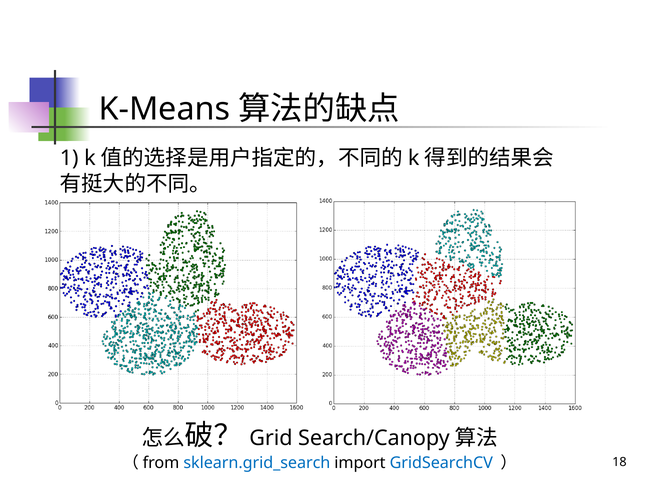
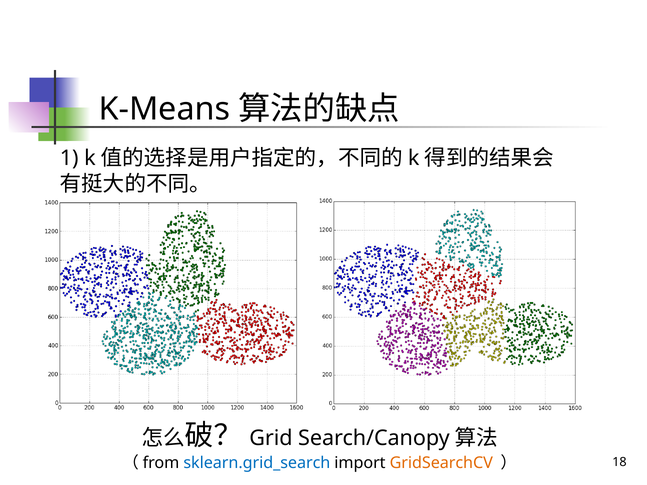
GridSearchCV colour: blue -> orange (441, 463)
